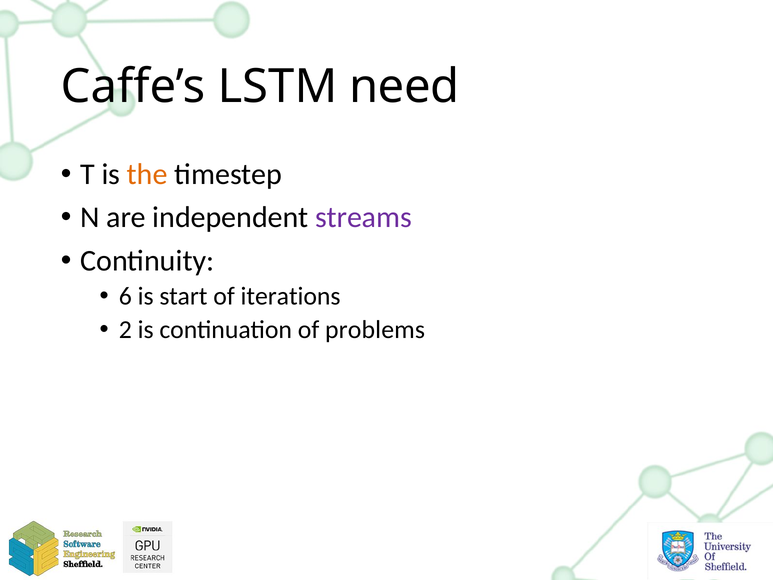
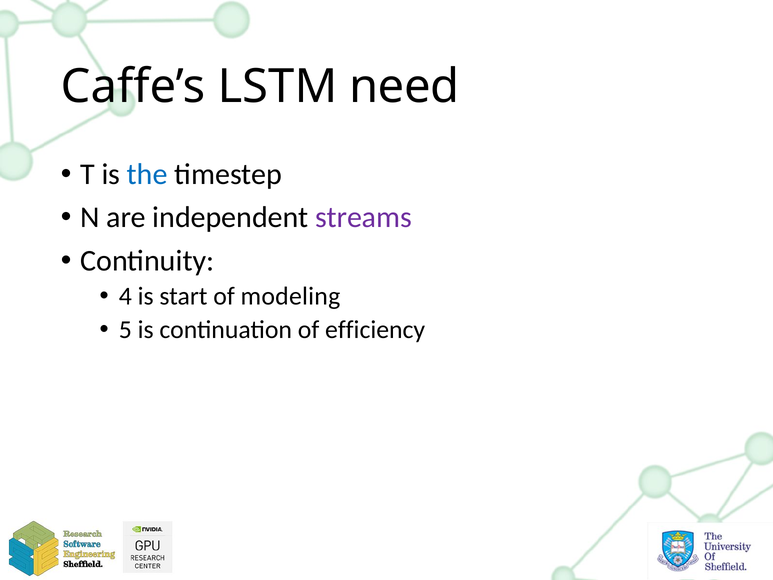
the colour: orange -> blue (147, 174)
6: 6 -> 4 (125, 296)
iterations: iterations -> modeling (290, 296)
2: 2 -> 5 (125, 329)
problems: problems -> efficiency (375, 329)
